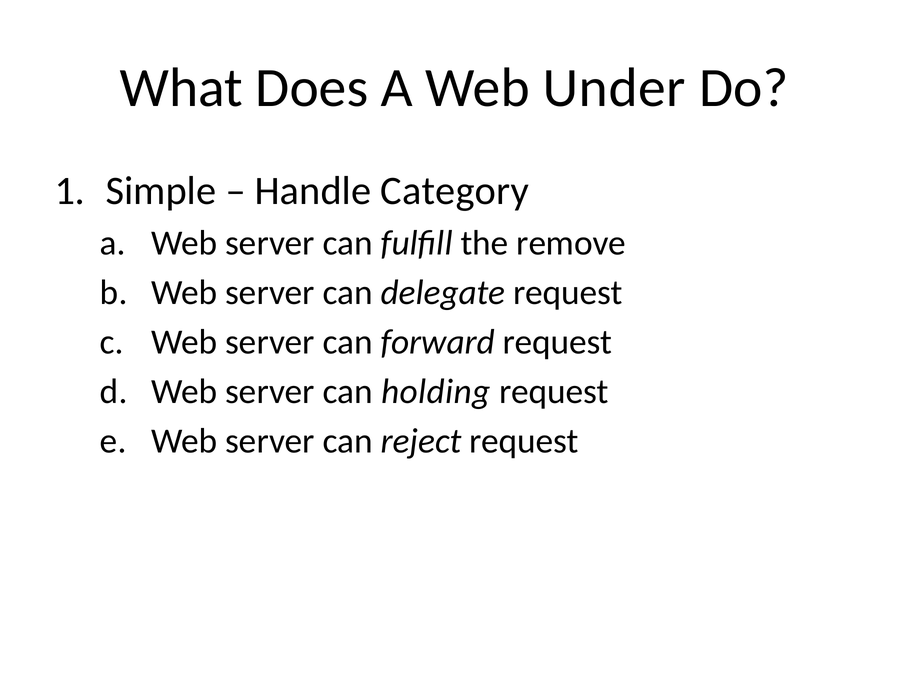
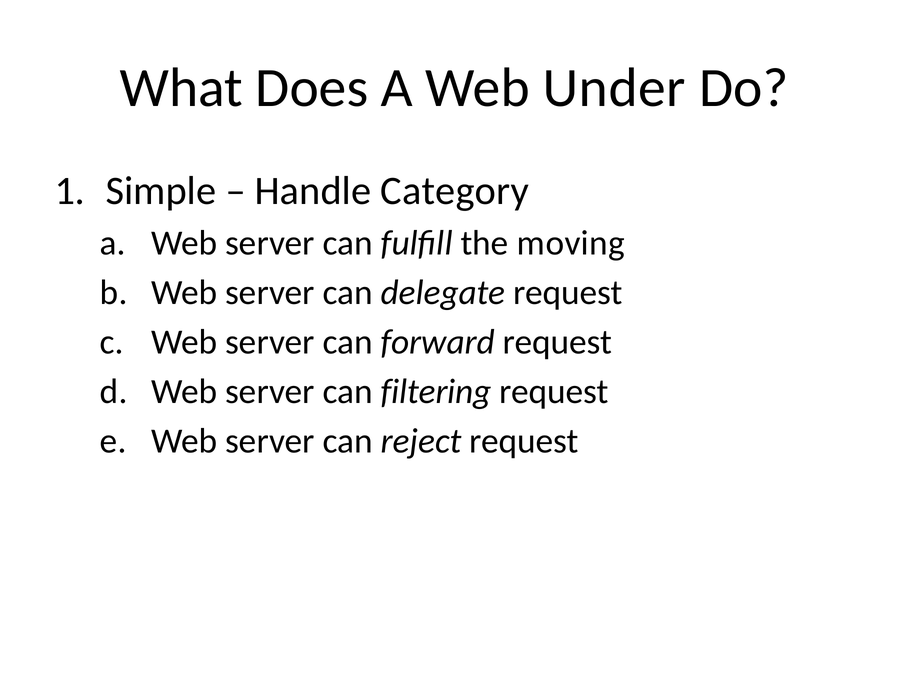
remove: remove -> moving (571, 243)
holding: holding -> filtering (436, 391)
